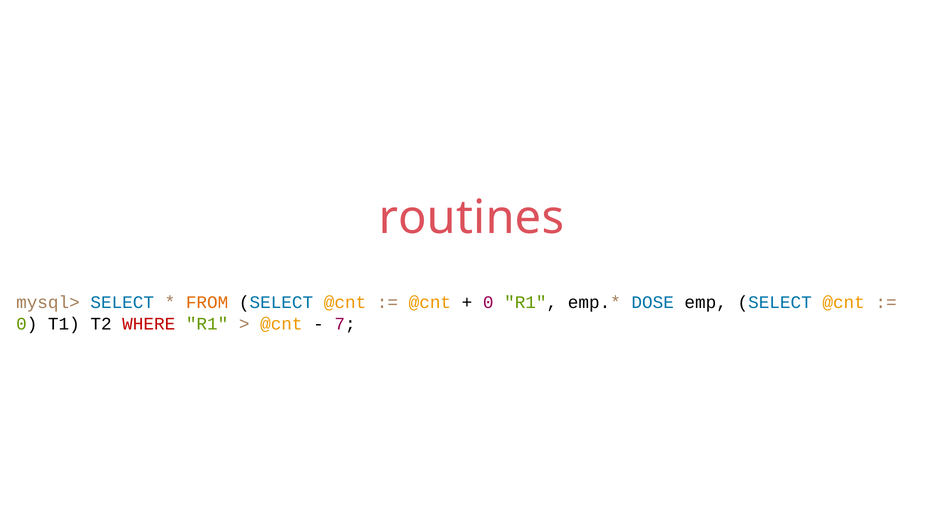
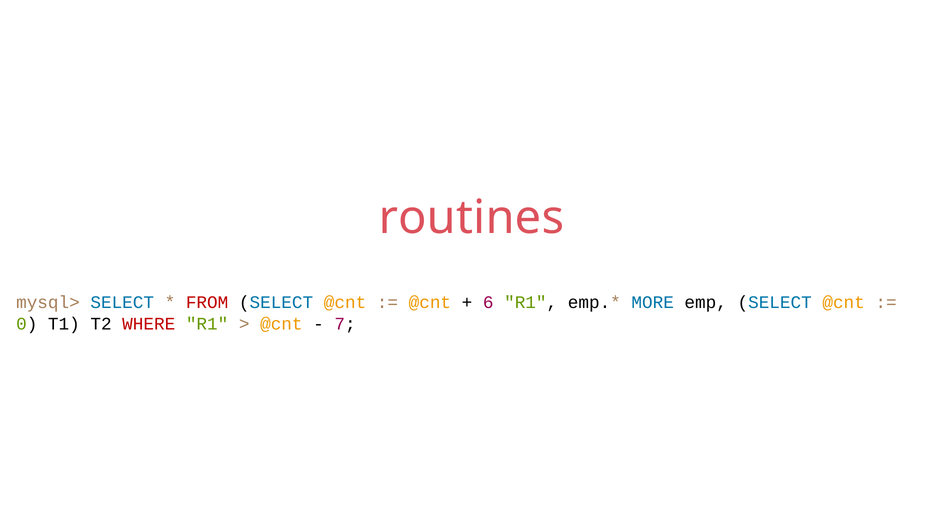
FROM colour: orange -> red (207, 303)
0: 0 -> 6 (488, 303)
DOSE: DOSE -> MORE (653, 303)
